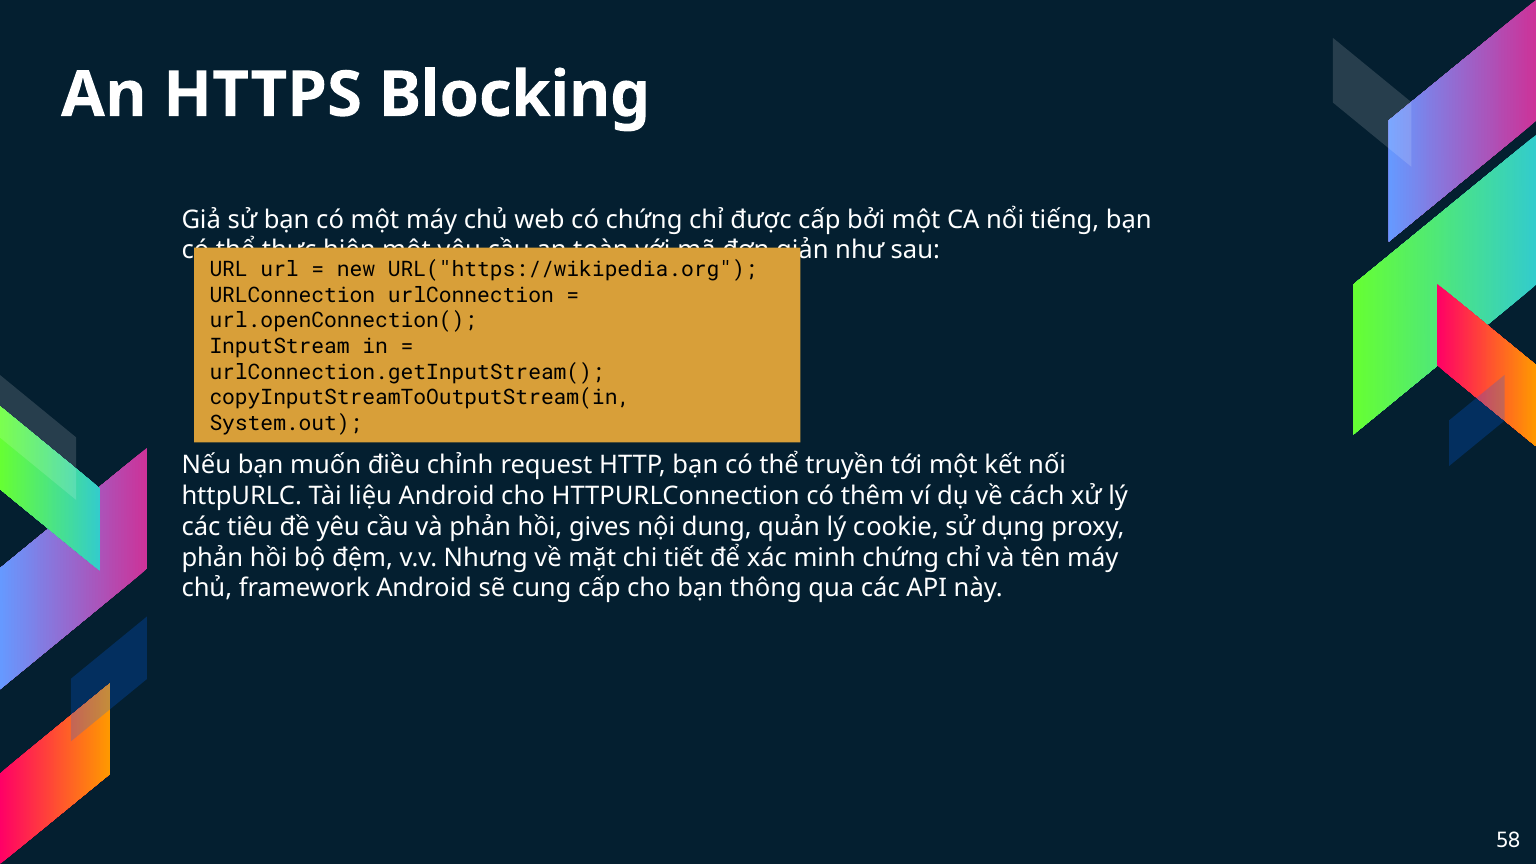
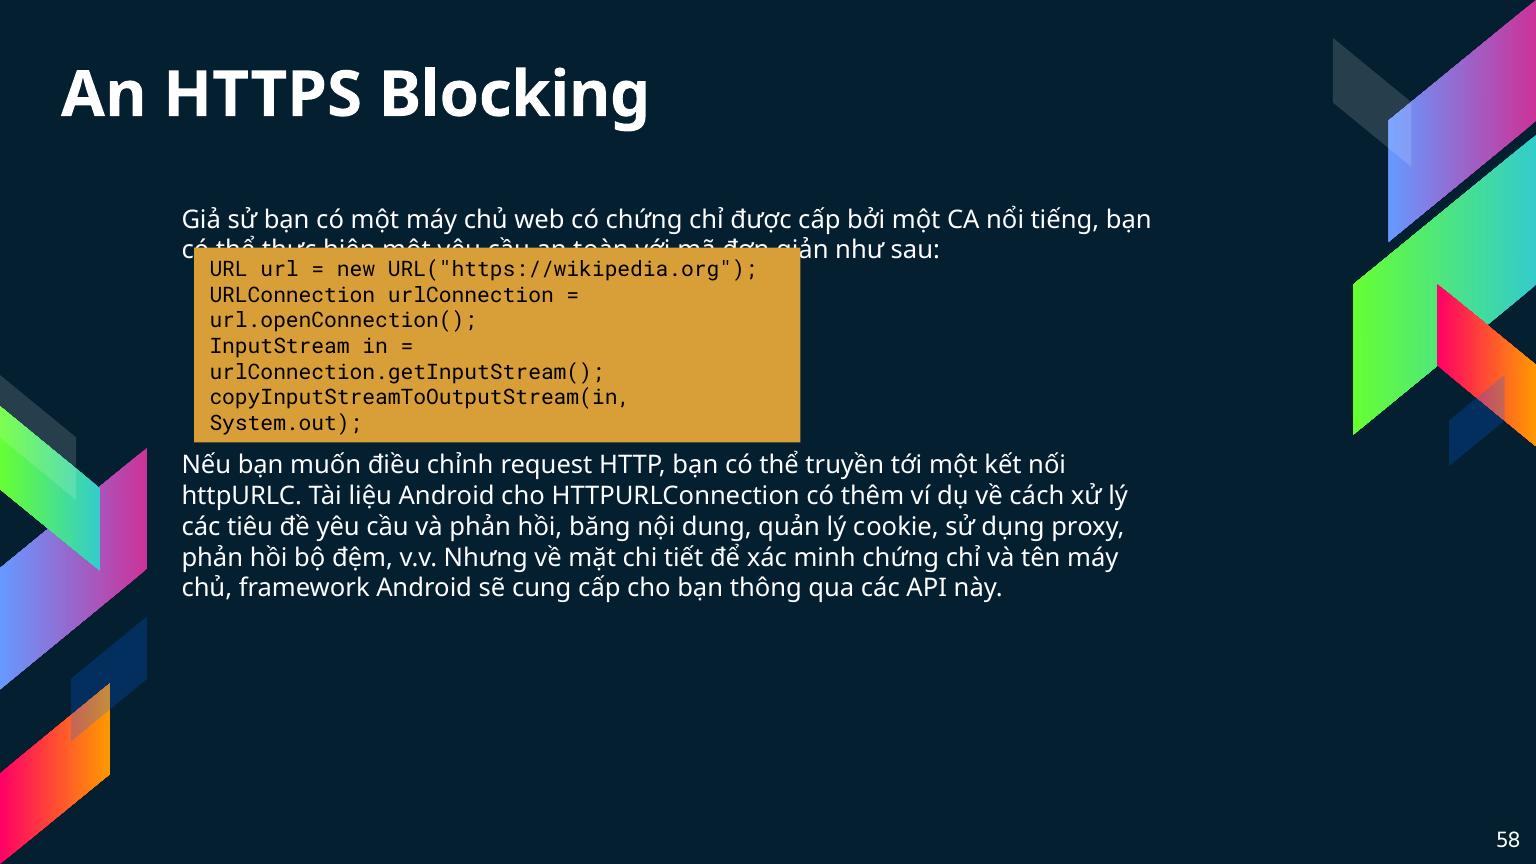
gives: gives -> băng (600, 527)
